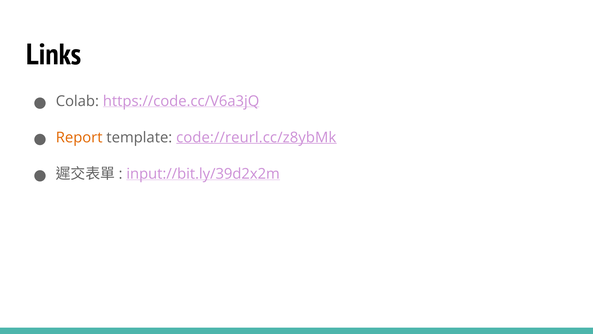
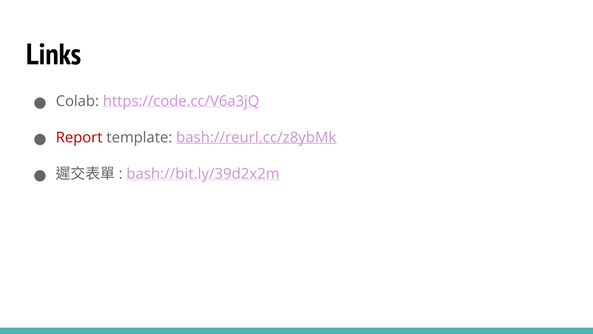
Report colour: orange -> red (79, 137)
code://reurl.cc/z8ybMk: code://reurl.cc/z8ybMk -> bash://reurl.cc/z8ybMk (256, 137)
input://bit.ly/39d2x2m: input://bit.ly/39d2x2m -> bash://bit.ly/39d2x2m (203, 174)
